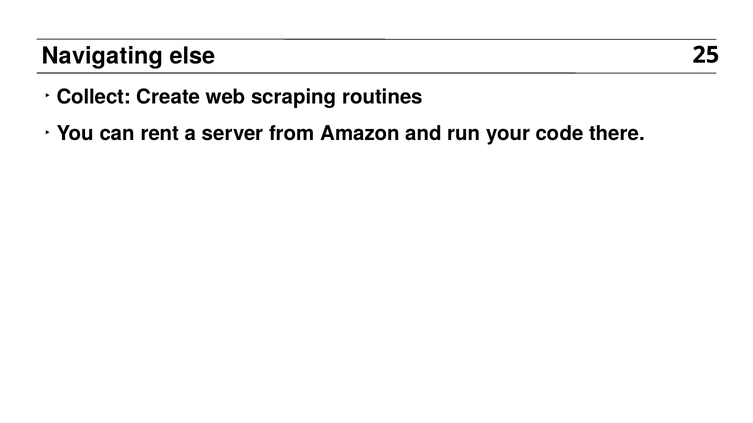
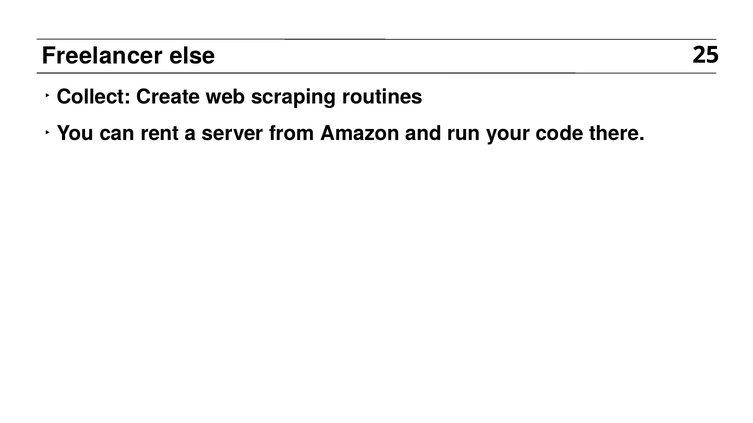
Navigating: Navigating -> Freelancer (102, 56)
